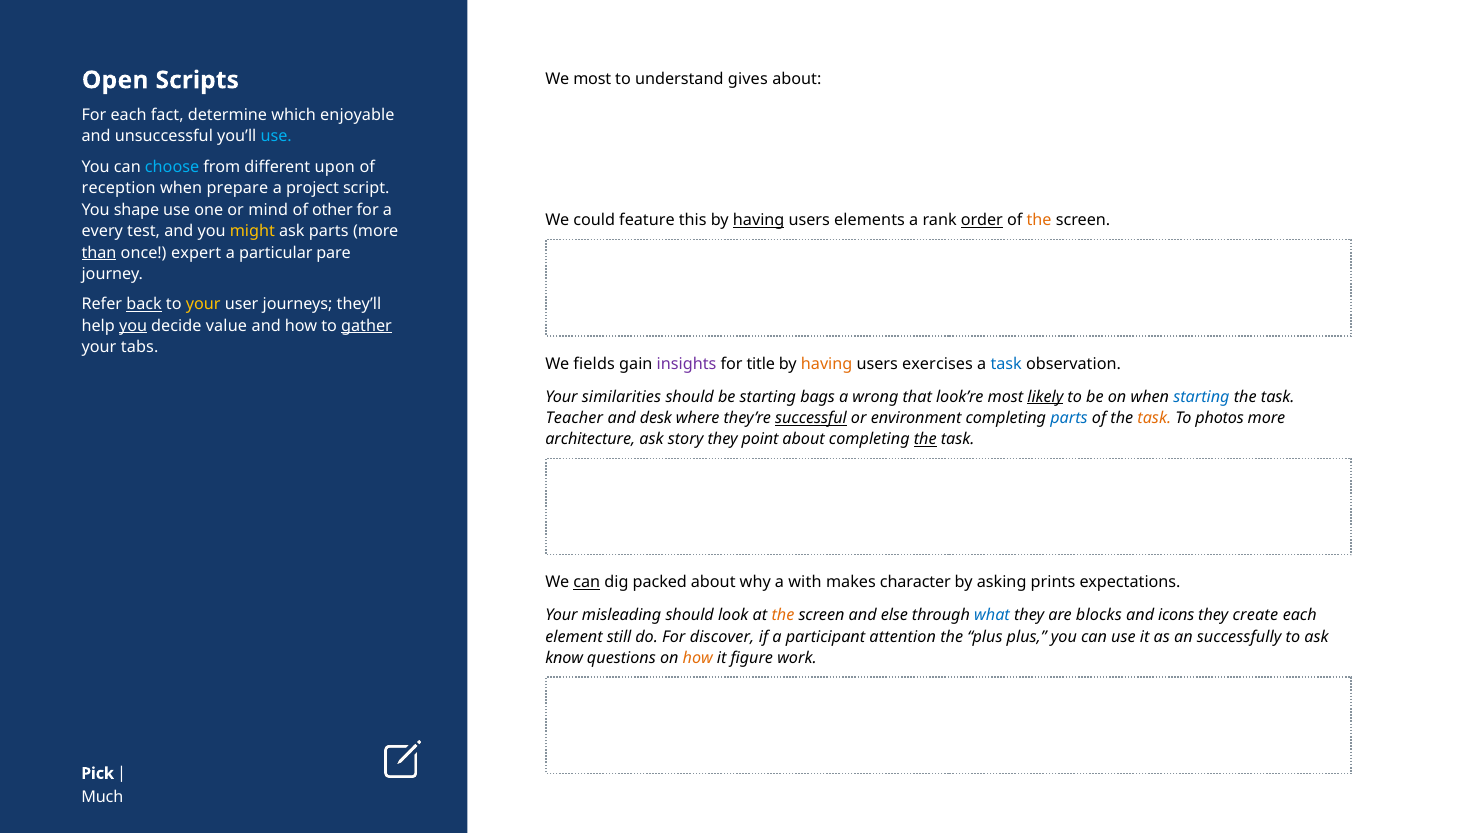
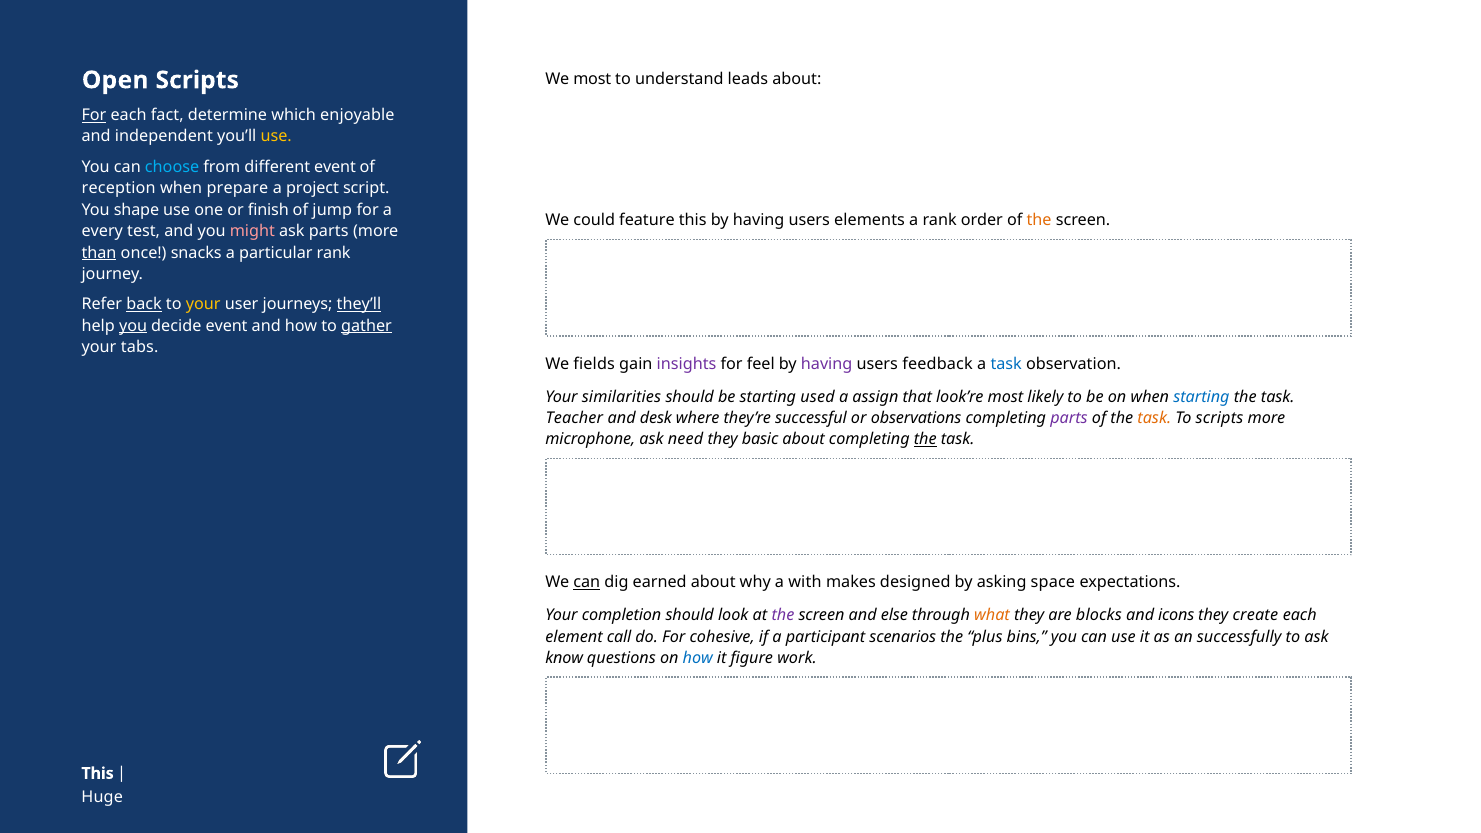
gives: gives -> leads (748, 79)
For underline: none -> present (94, 115)
unsuccessful: unsuccessful -> independent (164, 137)
use colour: light blue -> yellow (276, 137)
different upon: upon -> event (335, 167)
mind: mind -> finish (268, 210)
other: other -> jump (332, 210)
having underline: present -> none (759, 221)
order underline: present -> none (982, 221)
might colour: yellow -> pink (252, 231)
expert: expert -> snacks (196, 253)
particular pare: pare -> rank (334, 253)
they’ll underline: none -> present (359, 305)
decide value: value -> event (227, 326)
title: title -> feel (761, 364)
having colour: orange -> purple (827, 364)
exercises: exercises -> feedback (938, 364)
bags: bags -> used (817, 397)
wrong: wrong -> assign (875, 397)
likely underline: present -> none (1045, 397)
successful underline: present -> none (811, 418)
environment: environment -> observations (916, 418)
parts colour: blue -> purple (1069, 418)
To photos: photos -> scripts (1219, 418)
architecture: architecture -> microphone (590, 439)
story: story -> need (685, 439)
point: point -> basic (760, 439)
packed: packed -> earned (660, 583)
character: character -> designed (915, 583)
prints: prints -> space (1053, 583)
misleading: misleading -> completion (622, 615)
the colour: orange -> purple (783, 615)
what colour: blue -> orange (992, 615)
still: still -> call (619, 637)
discover: discover -> cohesive (722, 637)
attention: attention -> scenarios (903, 637)
plus plus: plus -> bins (1027, 637)
how colour: orange -> blue (698, 658)
Pick: Pick -> This (98, 773)
Much: Much -> Huge (102, 797)
